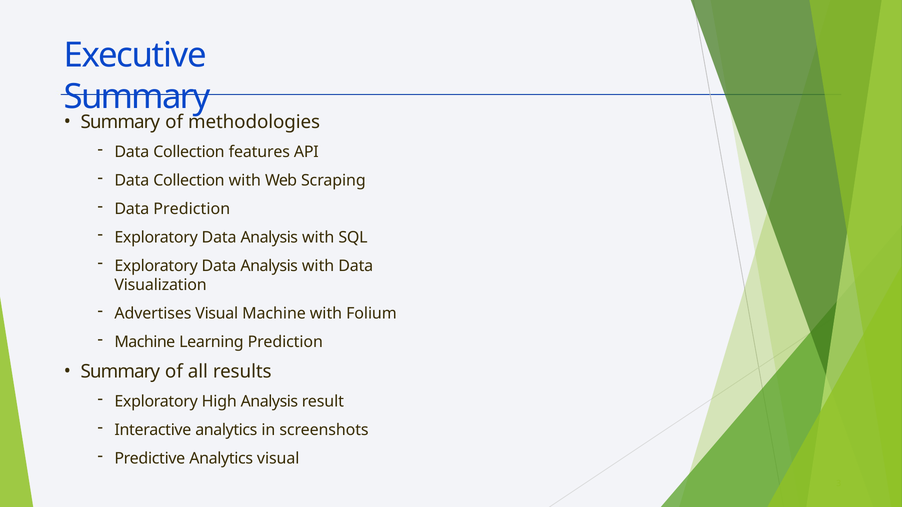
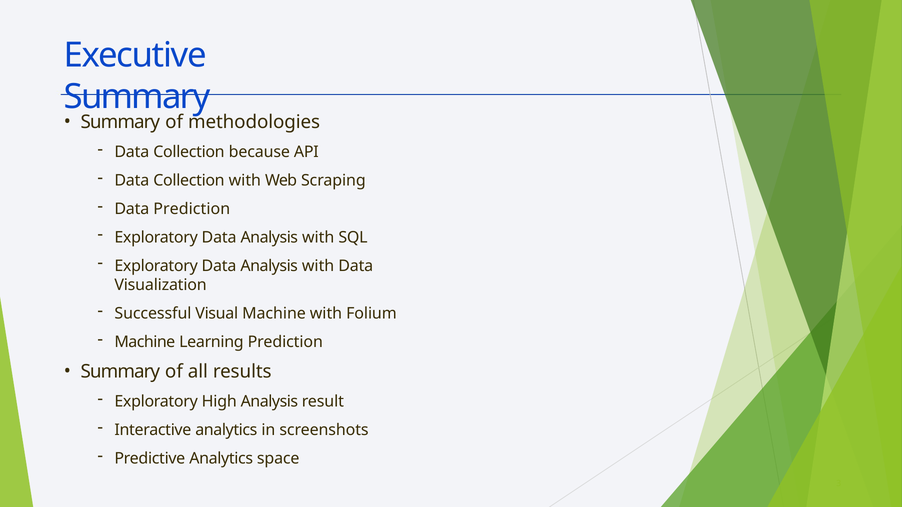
features: features -> because (259, 152)
Advertises: Advertises -> Successful (153, 314)
Analytics visual: visual -> space (278, 459)
